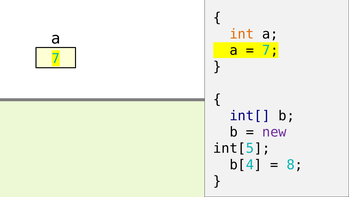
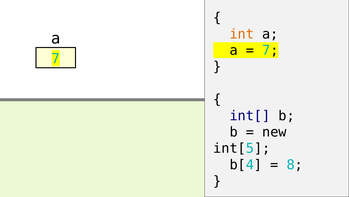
new colour: purple -> black (274, 132)
